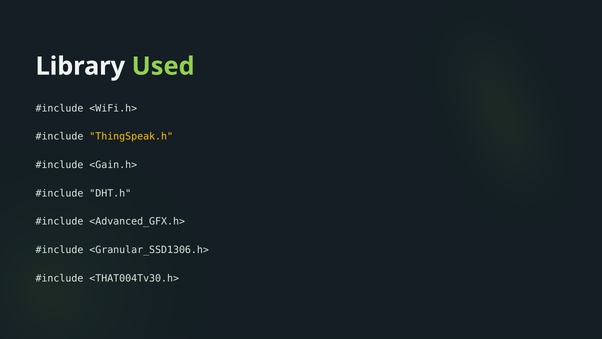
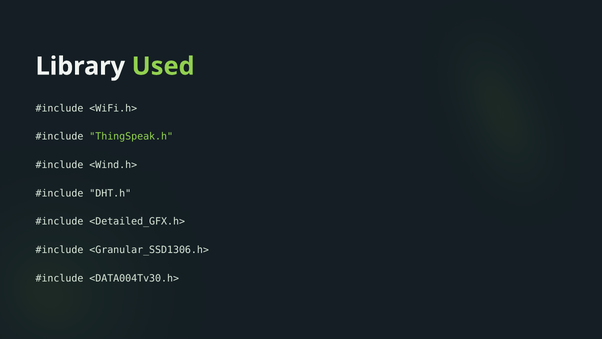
ThingSpeak.h colour: yellow -> light green (131, 137)
<Gain.h>: <Gain.h> -> <Wind.h> (113, 165)
<Advanced_GFX.h>: <Advanced_GFX.h> -> <Detailed_GFX.h> (137, 221)
<THAT004Tv30.h>: <THAT004Tv30.h> -> <DATA004Tv30.h> (134, 278)
